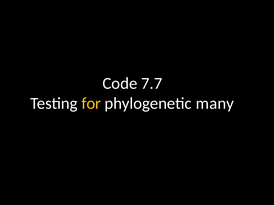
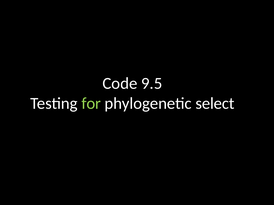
7.7: 7.7 -> 9.5 (152, 84)
for colour: yellow -> light green (91, 104)
many: many -> select (215, 104)
